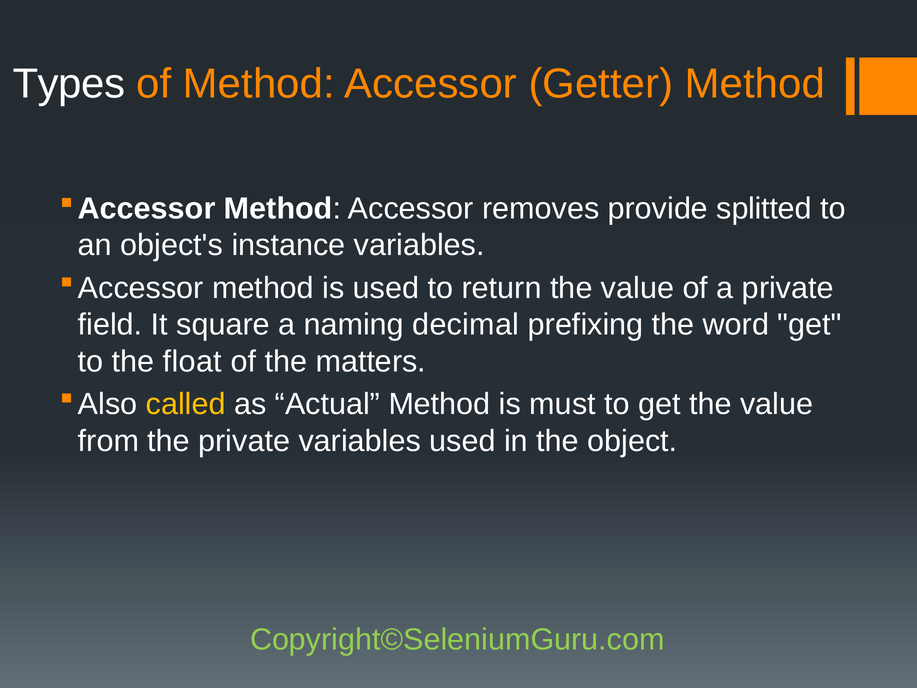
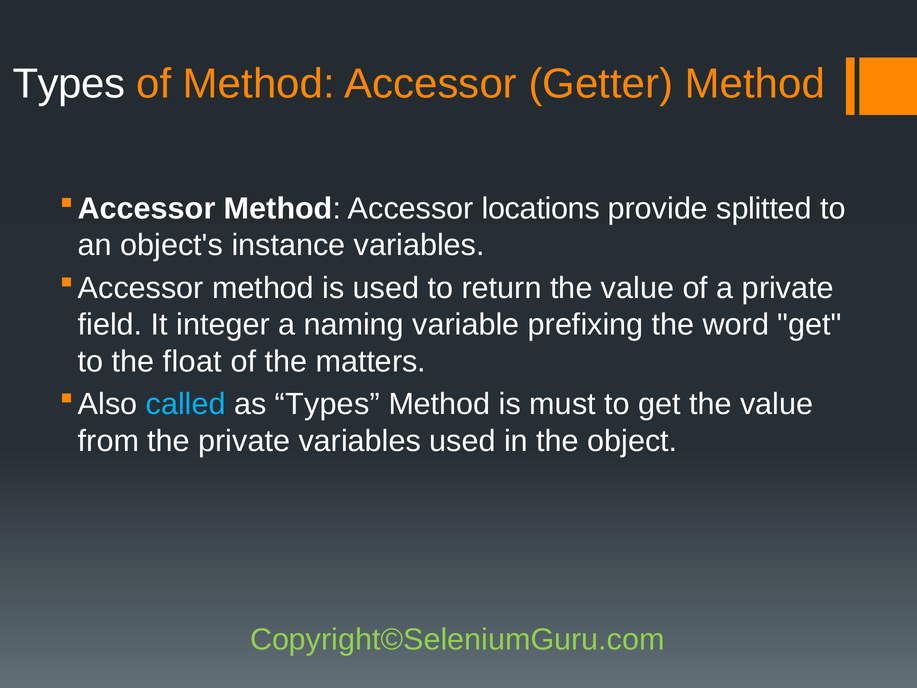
removes: removes -> locations (541, 208)
square: square -> integer (223, 325)
decimal: decimal -> variable (466, 325)
called colour: yellow -> light blue (186, 404)
as Actual: Actual -> Types (327, 404)
